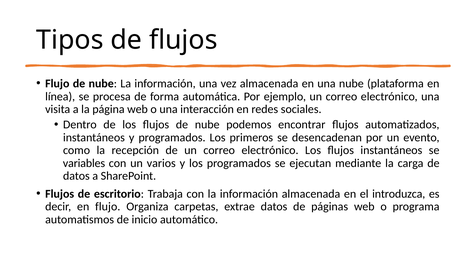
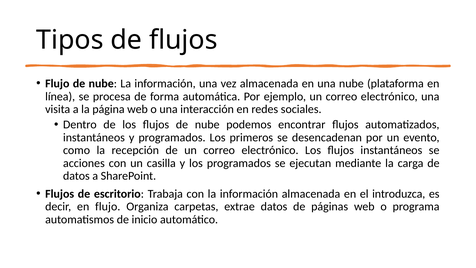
variables: variables -> acciones (84, 163)
varios: varios -> casilla (161, 163)
